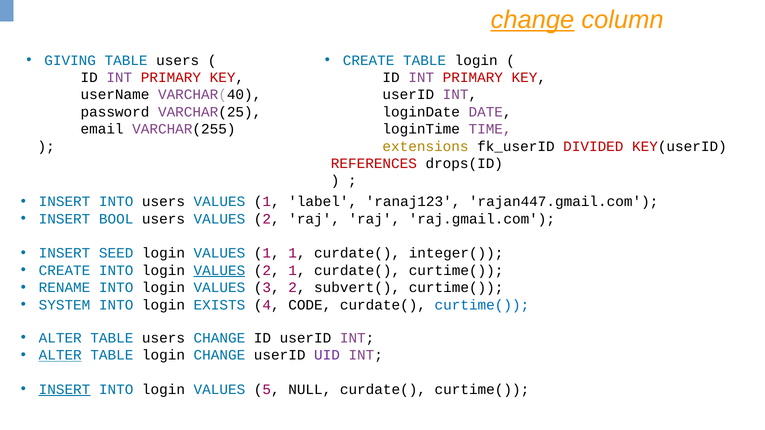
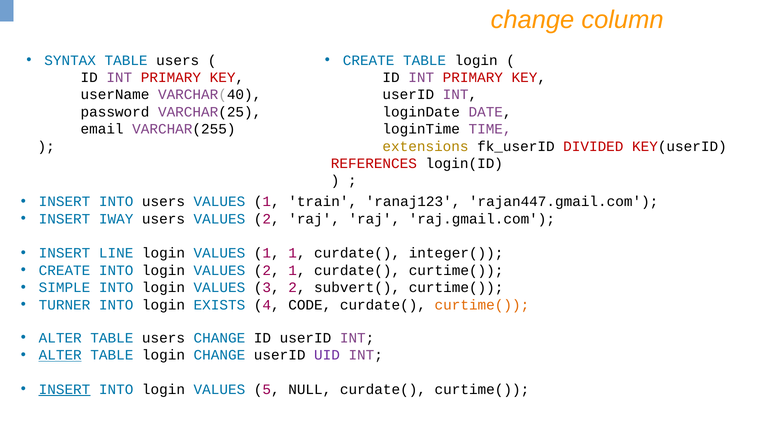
change underline: present -> none (532, 20)
GIVING: GIVING -> SYNTAX (70, 60)
drops(ID: drops(ID -> login(ID (464, 164)
label: label -> train (323, 202)
BOOL: BOOL -> IWAY (116, 219)
SEED: SEED -> LINE (116, 253)
VALUES underline: present -> none (219, 271)
RENAME: RENAME -> SIMPLE (65, 288)
SYSTEM: SYSTEM -> TURNER (65, 305)
curtime( colour: blue -> orange (482, 305)
